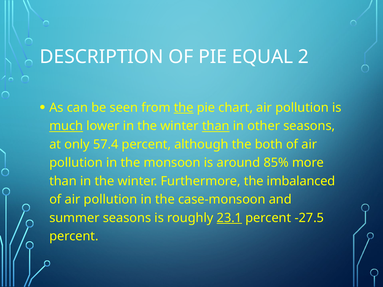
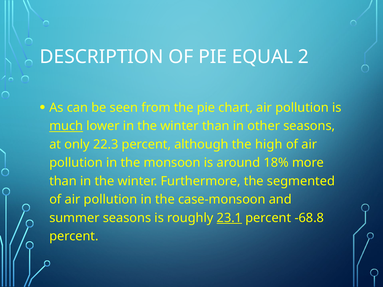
the underline: present -> none (184, 108)
than underline: present -> none (216, 126)
57.4: 57.4 -> 22.3 (106, 145)
both: both -> high (269, 145)
85%: 85% -> 18% (276, 163)
imbalanced: imbalanced -> segmented (301, 181)
-27.5: -27.5 -> -68.8 (309, 218)
